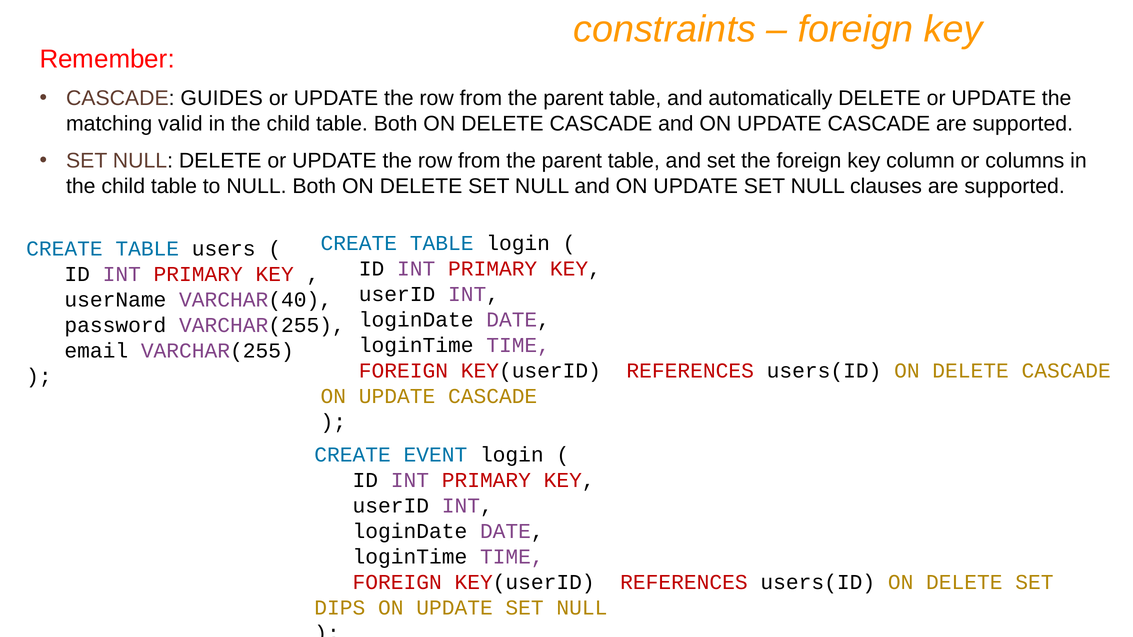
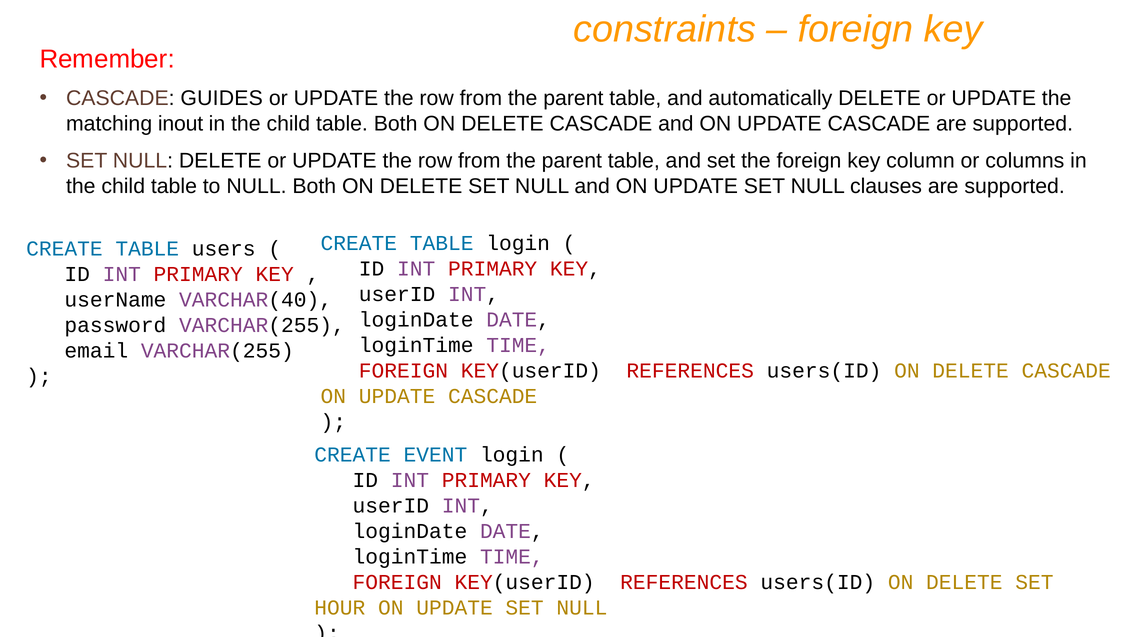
valid: valid -> inout (181, 124)
DIPS: DIPS -> HOUR (340, 608)
